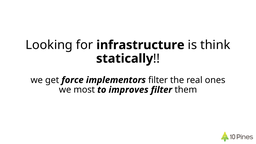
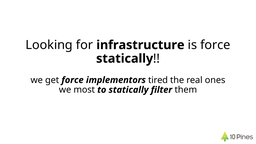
is think: think -> force (215, 45)
implementors filter: filter -> tired (158, 80)
to improves: improves -> statically (129, 90)
